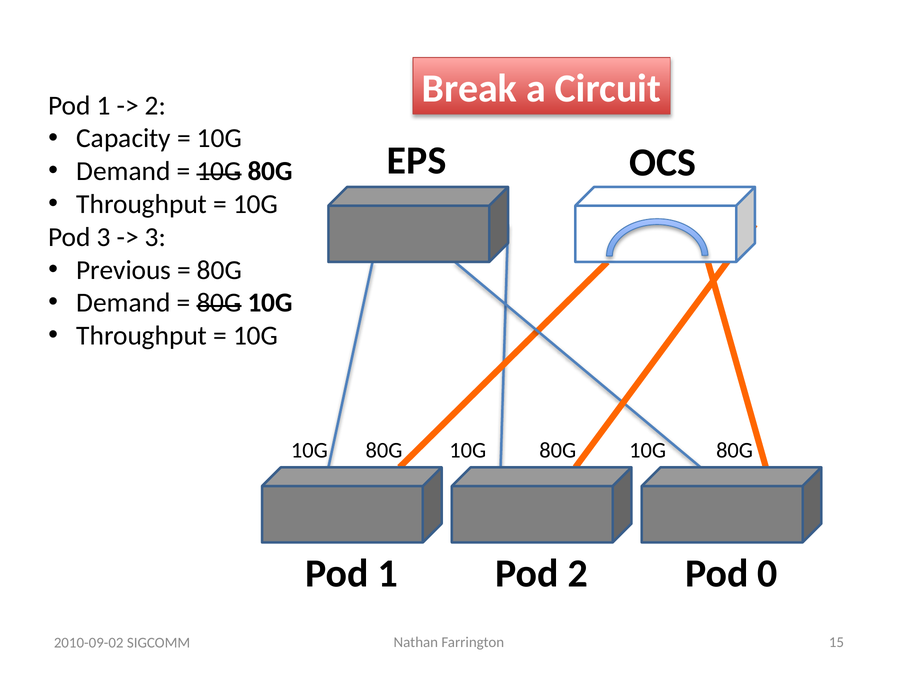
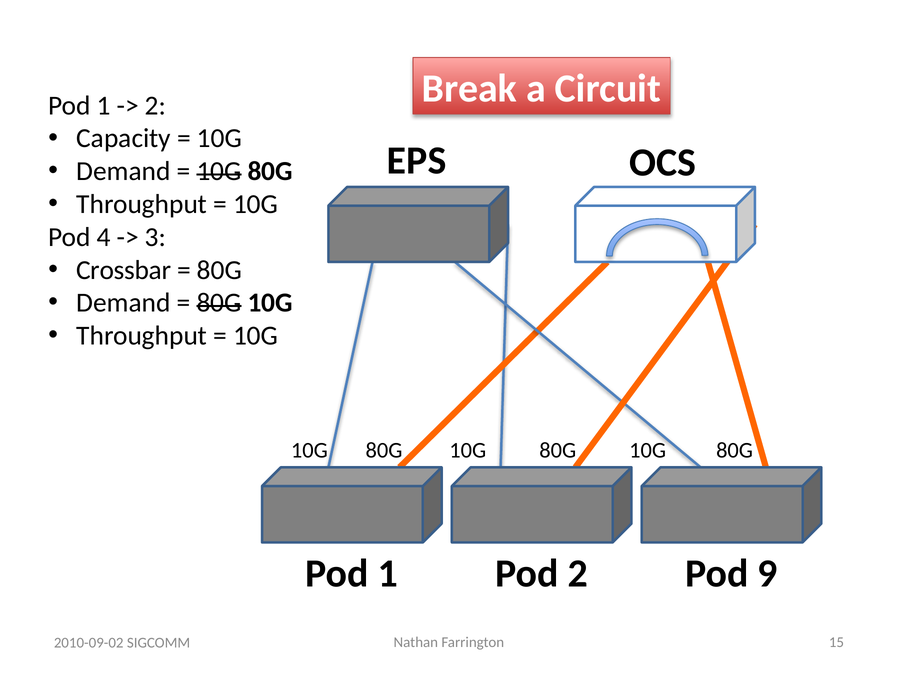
Pod 3: 3 -> 4 (104, 237)
Previous: Previous -> Crossbar (124, 270)
0: 0 -> 9 (768, 574)
